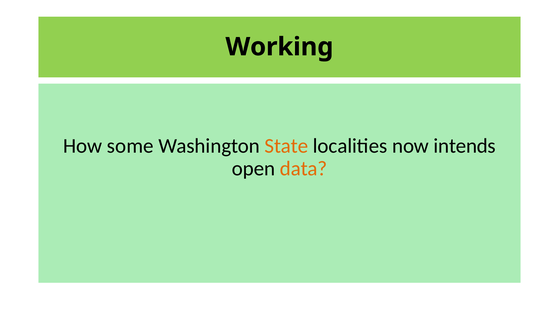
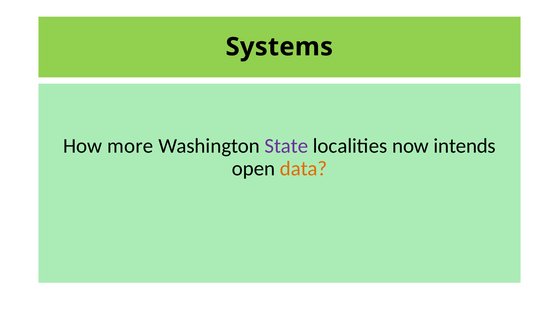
Working: Working -> Systems (279, 47)
some: some -> more (130, 146)
State colour: orange -> purple (286, 146)
